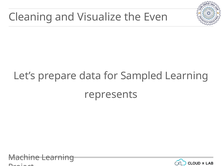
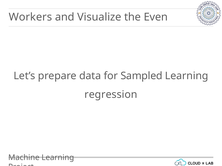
Cleaning: Cleaning -> Workers (30, 17)
represents: represents -> regression (111, 95)
